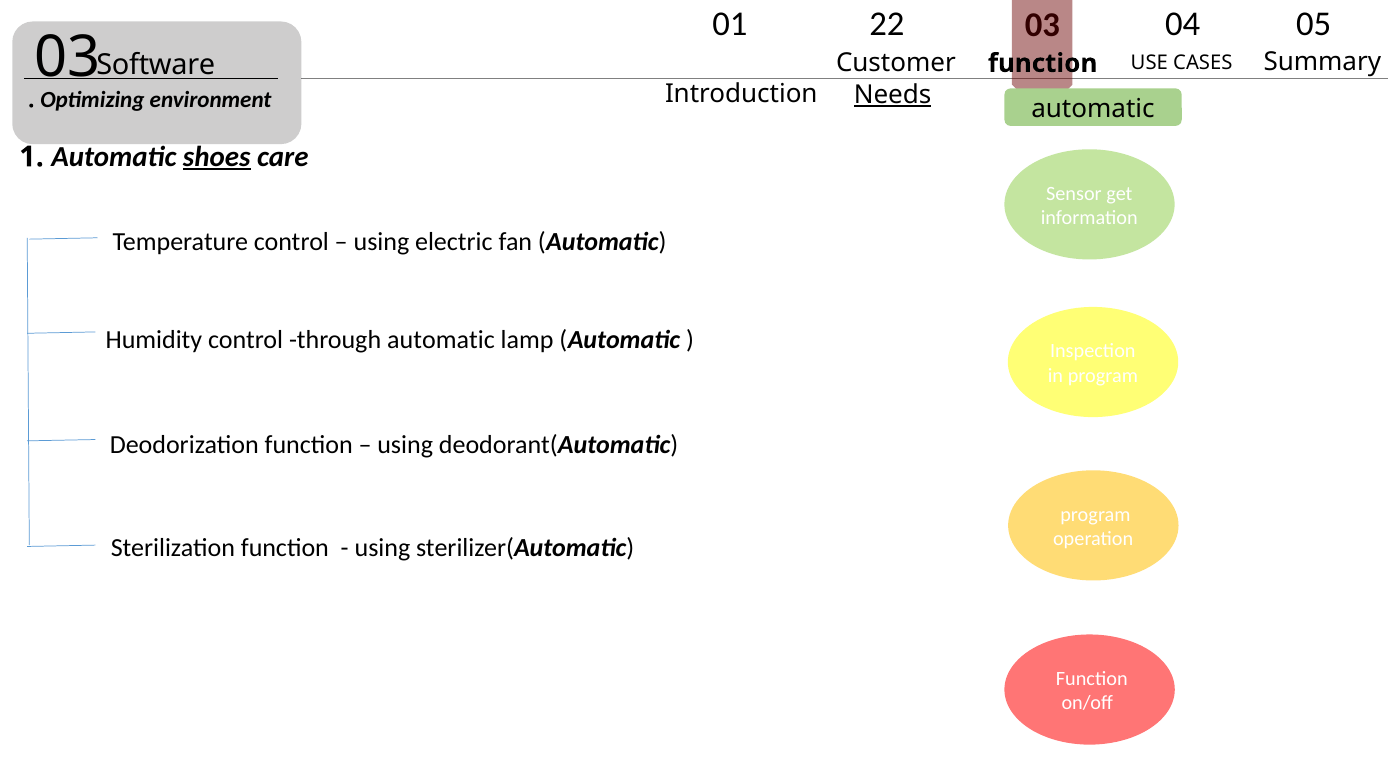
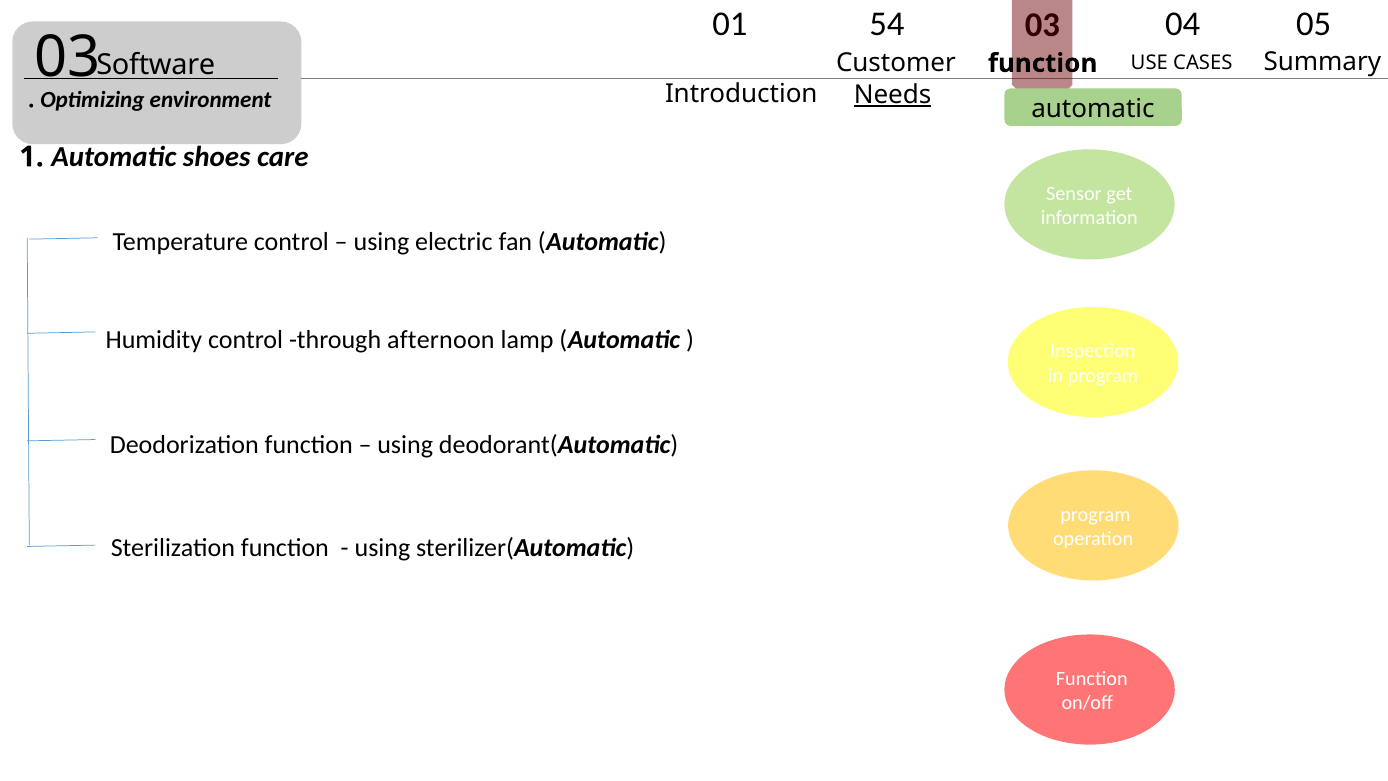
22: 22 -> 54 (887, 24)
shoes underline: present -> none (217, 157)
through automatic: automatic -> afternoon (441, 339)
